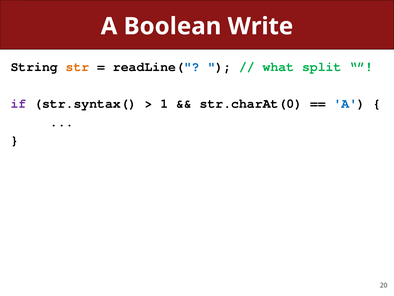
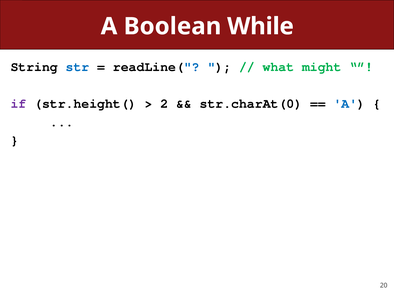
Write: Write -> While (260, 26)
str colour: orange -> blue (78, 67)
split: split -> might (322, 67)
str.syntax(: str.syntax( -> str.height( (85, 103)
1: 1 -> 2 (164, 103)
